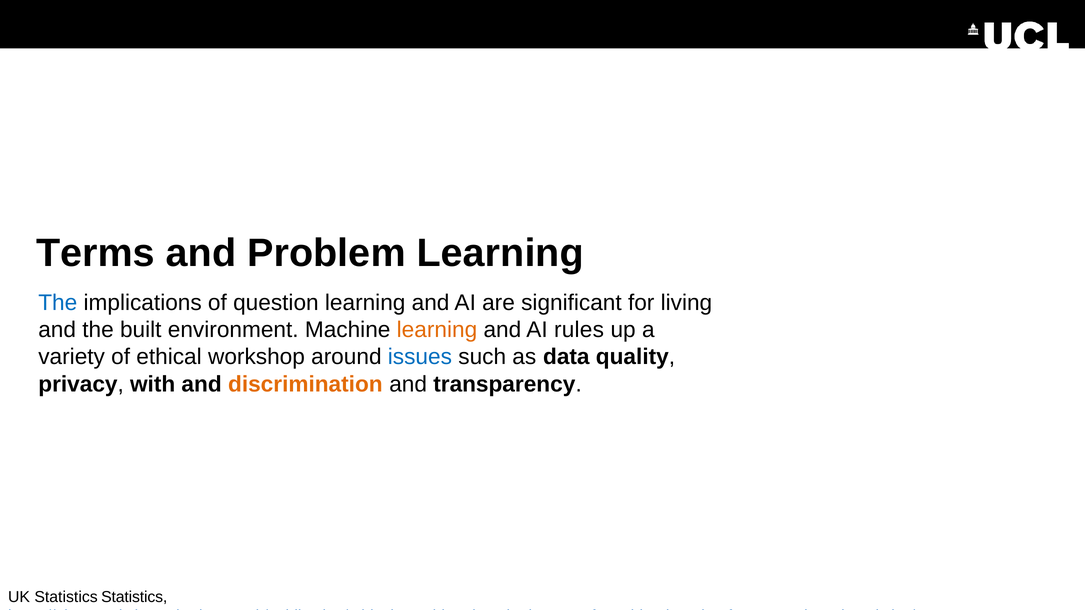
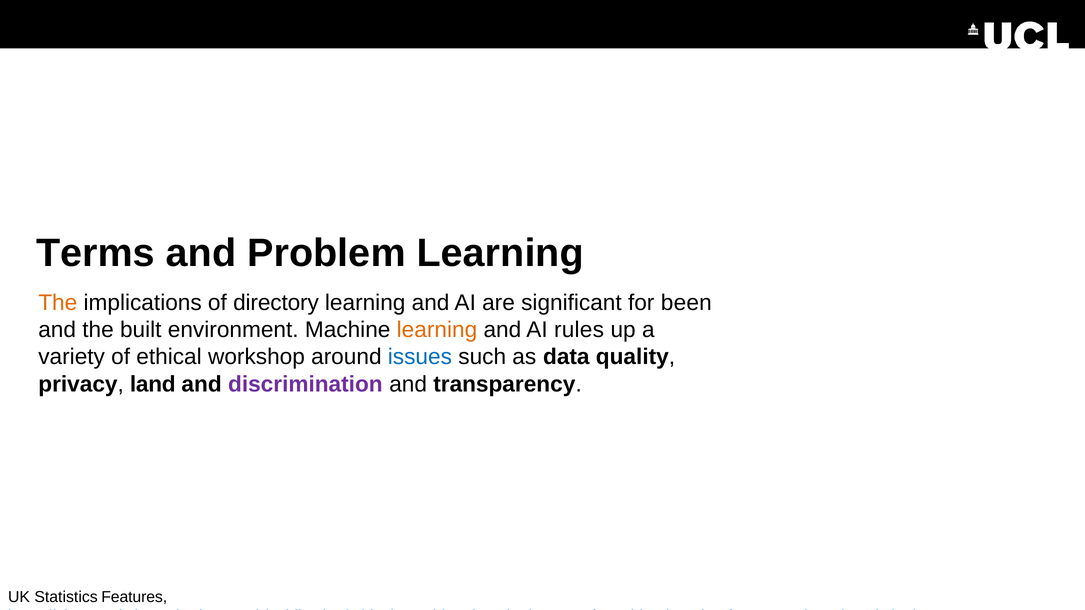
The colour: blue -> orange (58, 303)
question: question -> directory (276, 303)
living: living -> been (686, 303)
with: with -> land (153, 384)
discrimination colour: orange -> purple (305, 384)
Statistics Statistics: Statistics -> Features (134, 597)
